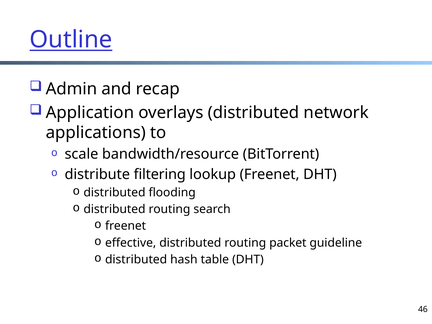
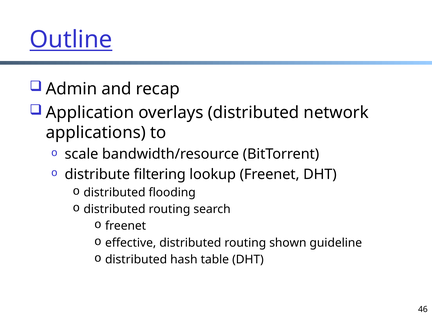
packet: packet -> shown (288, 243)
